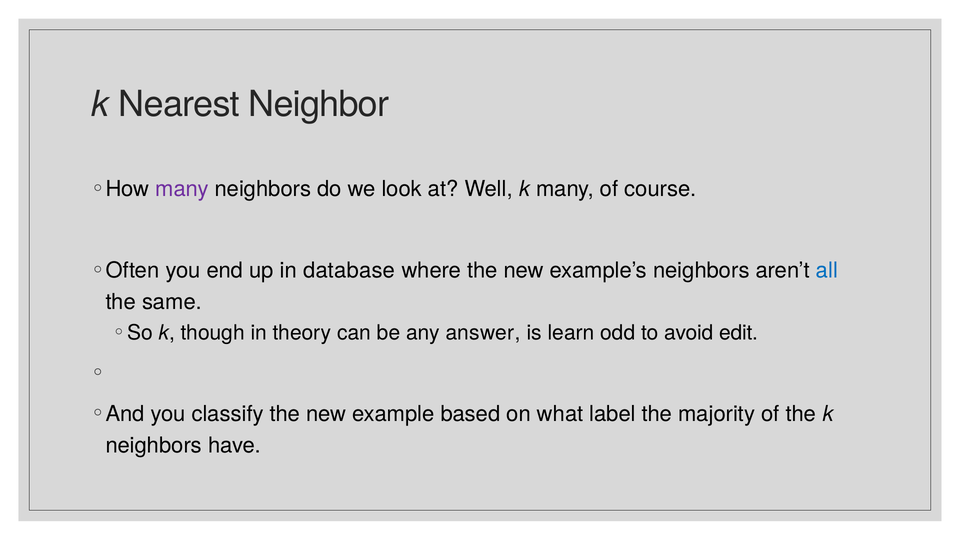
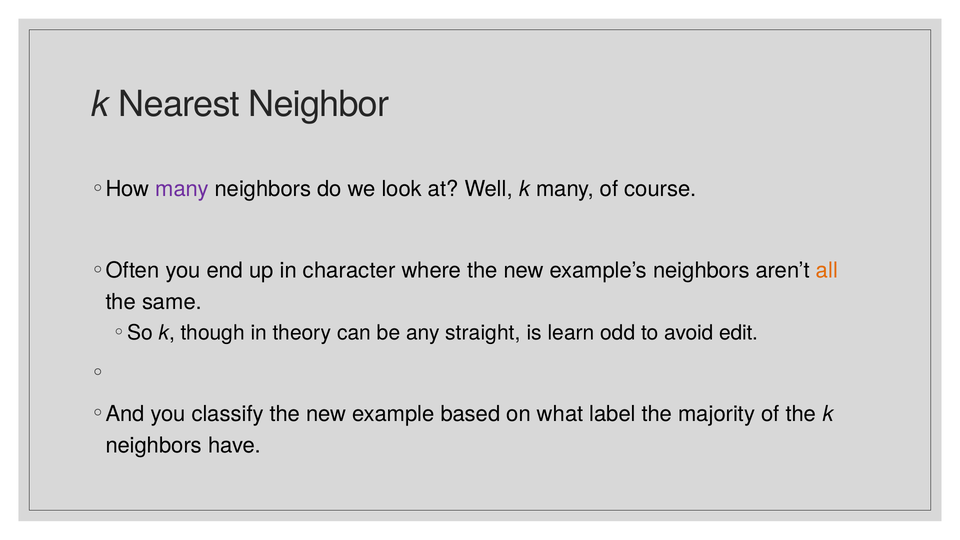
database: database -> character (349, 271)
all colour: blue -> orange (827, 271)
answer: answer -> straight (483, 333)
